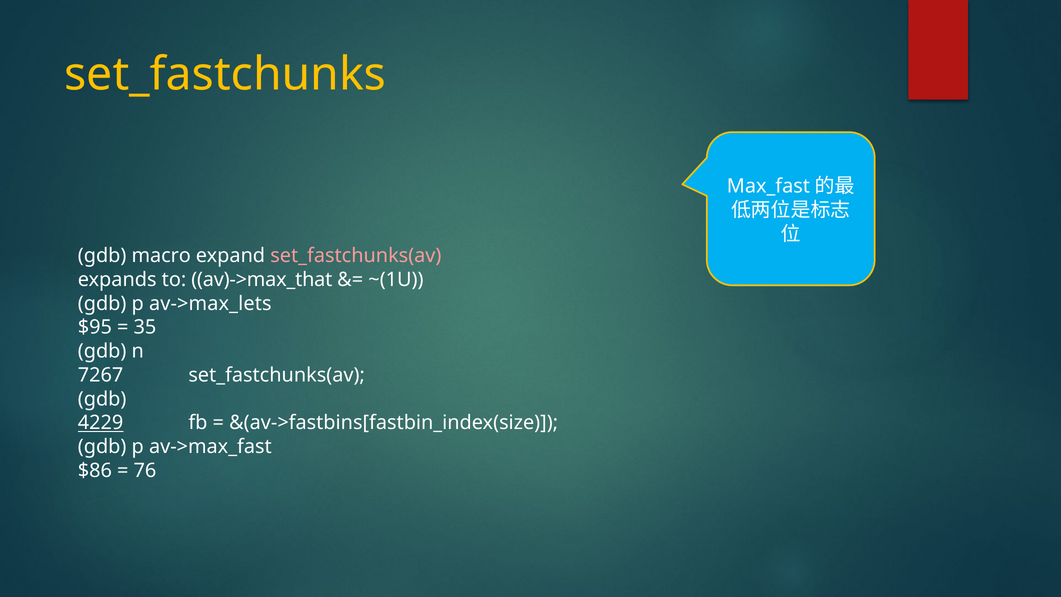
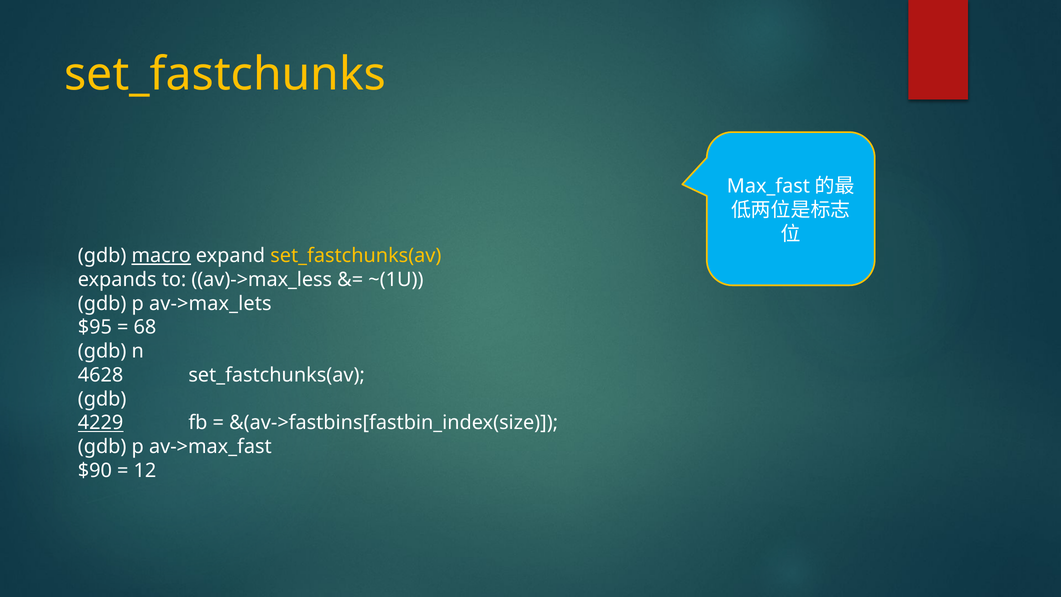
macro underline: none -> present (161, 256)
set_fastchunks(av colour: pink -> yellow (356, 256)
av)->max_that: av)->max_that -> av)->max_less (262, 279)
35: 35 -> 68 (145, 327)
7267: 7267 -> 4628 (101, 375)
$86: $86 -> $90 (95, 470)
76: 76 -> 12 (145, 470)
